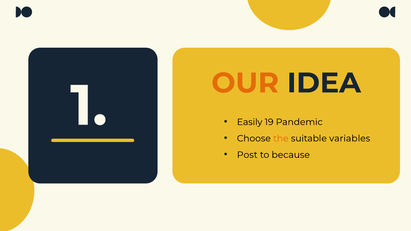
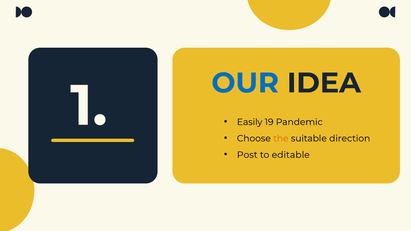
OUR colour: orange -> blue (245, 83)
variables: variables -> direction (350, 139)
because: because -> editable (291, 155)
